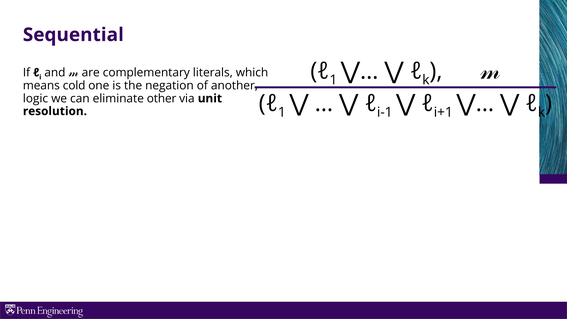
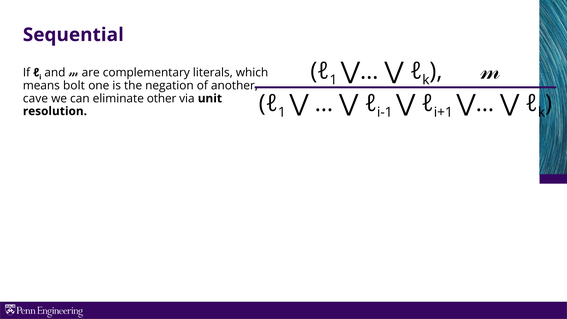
cold: cold -> bolt (74, 86)
logic: logic -> cave (35, 98)
